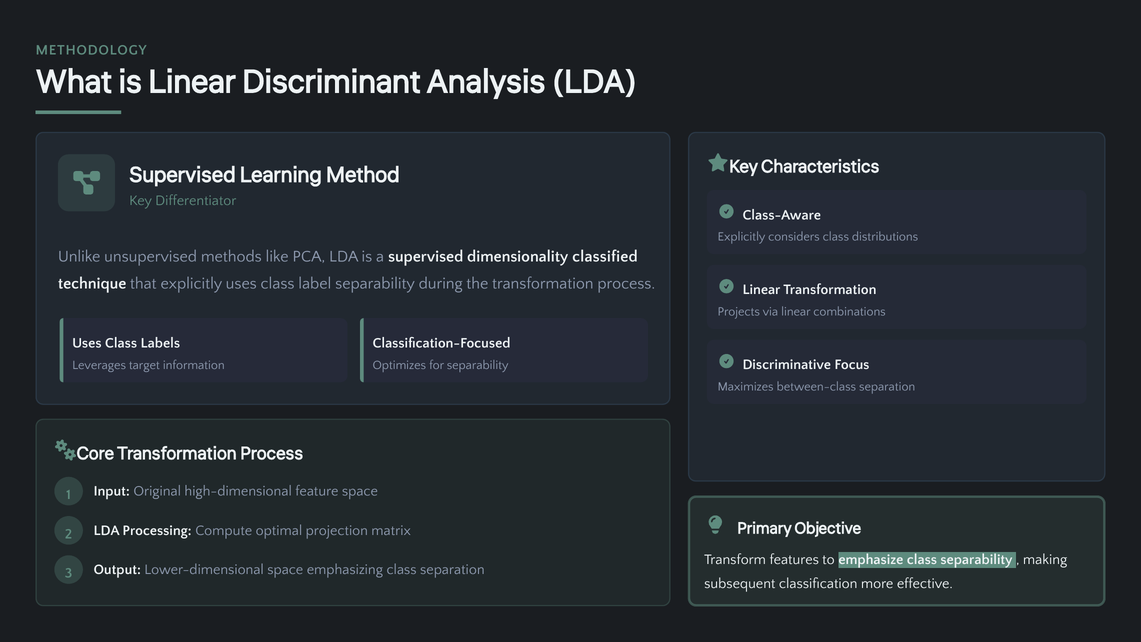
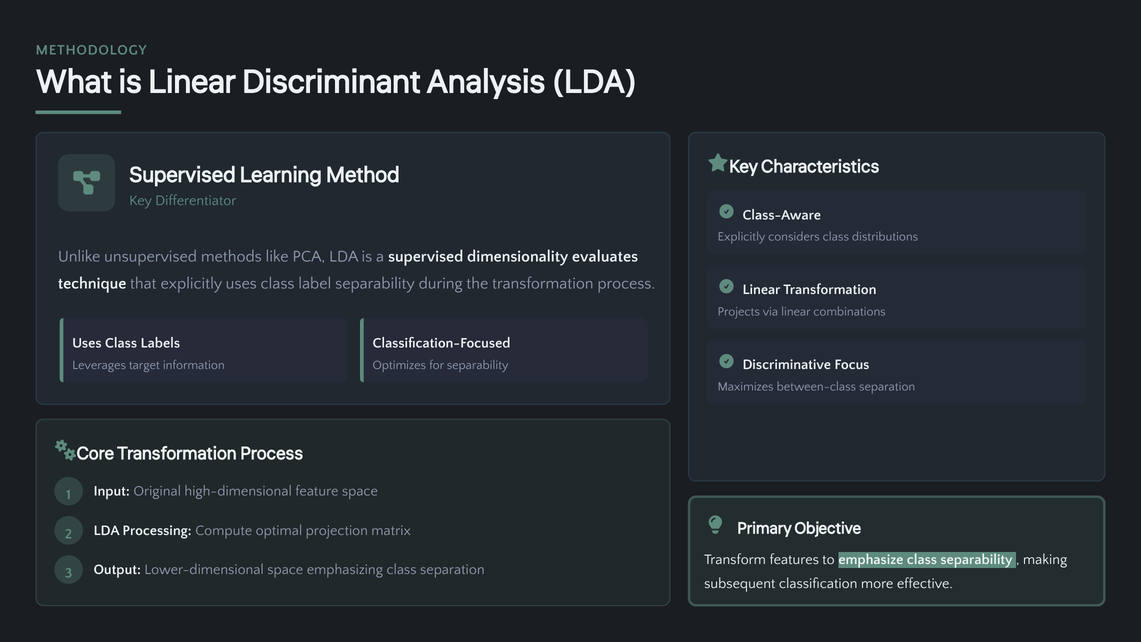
classified: classified -> evaluates (605, 256)
